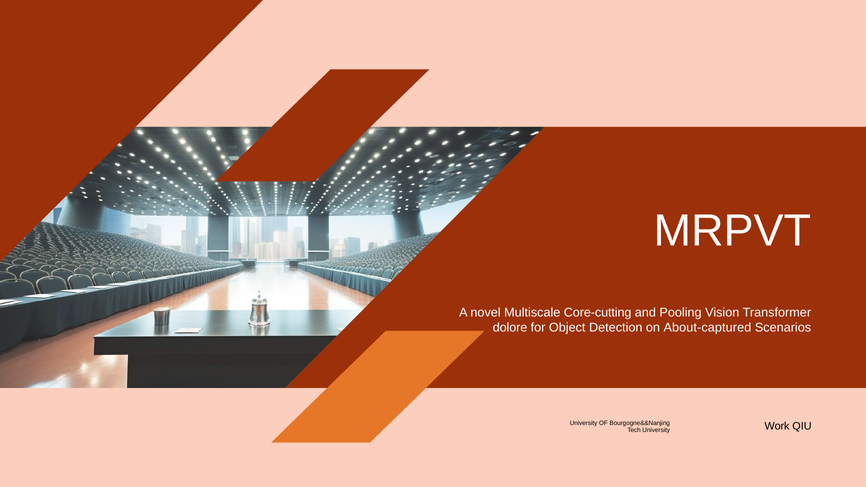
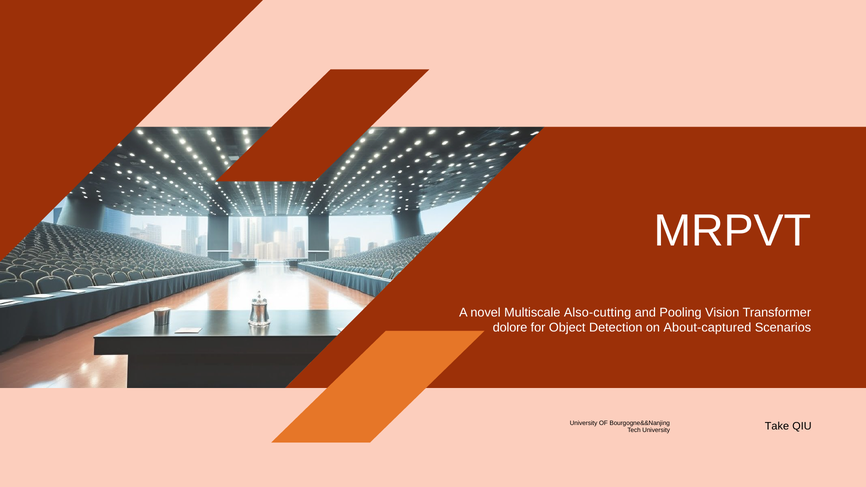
Core-cutting: Core-cutting -> Also-cutting (598, 313)
Work: Work -> Take (777, 427)
